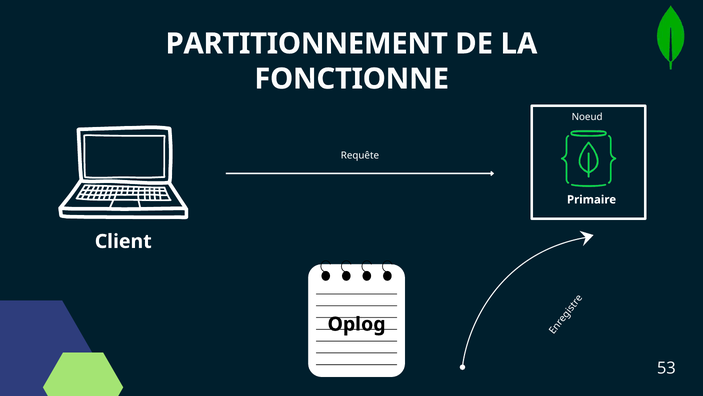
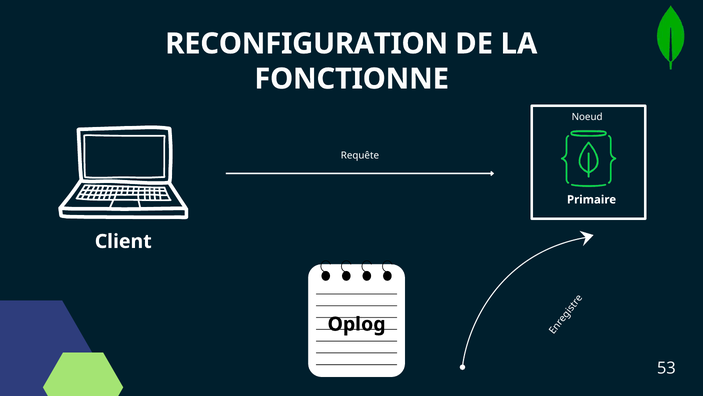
PARTITIONNEMENT: PARTITIONNEMENT -> RECONFIGURATION (307, 44)
